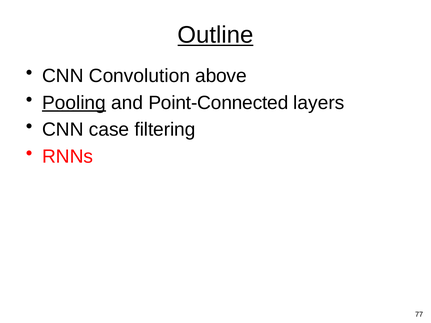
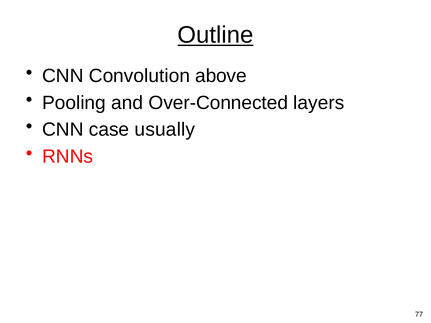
Pooling underline: present -> none (74, 103)
Point-Connected: Point-Connected -> Over-Connected (218, 103)
filtering: filtering -> usually (165, 130)
